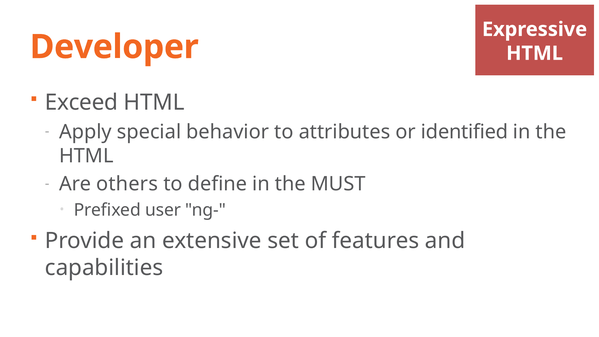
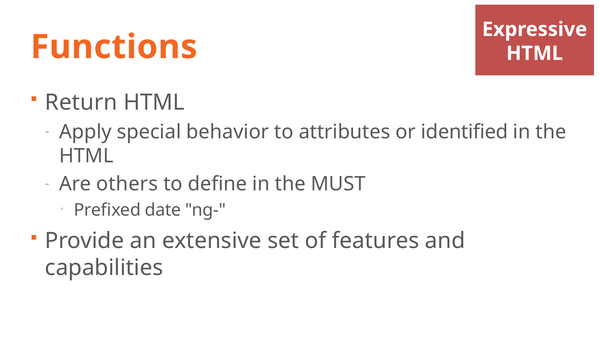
Developer: Developer -> Functions (114, 47)
Exceed: Exceed -> Return (81, 102)
user: user -> date (163, 210)
